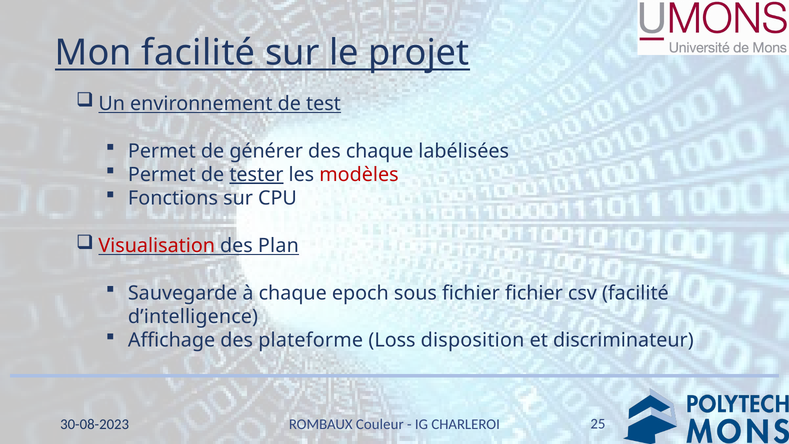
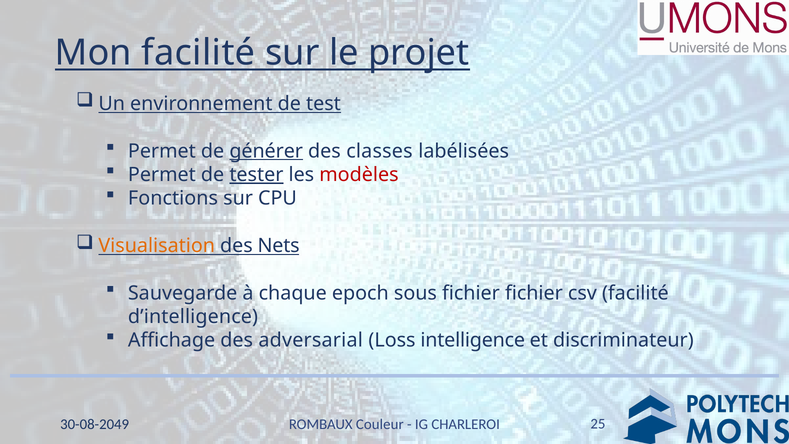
générer underline: none -> present (266, 151)
des chaque: chaque -> classes (379, 151)
Visualisation colour: red -> orange (157, 246)
Plan: Plan -> Nets (279, 246)
plateforme: plateforme -> adversarial (311, 340)
disposition: disposition -> intelligence (473, 340)
30-08-2023: 30-08-2023 -> 30-08-2049 (95, 424)
